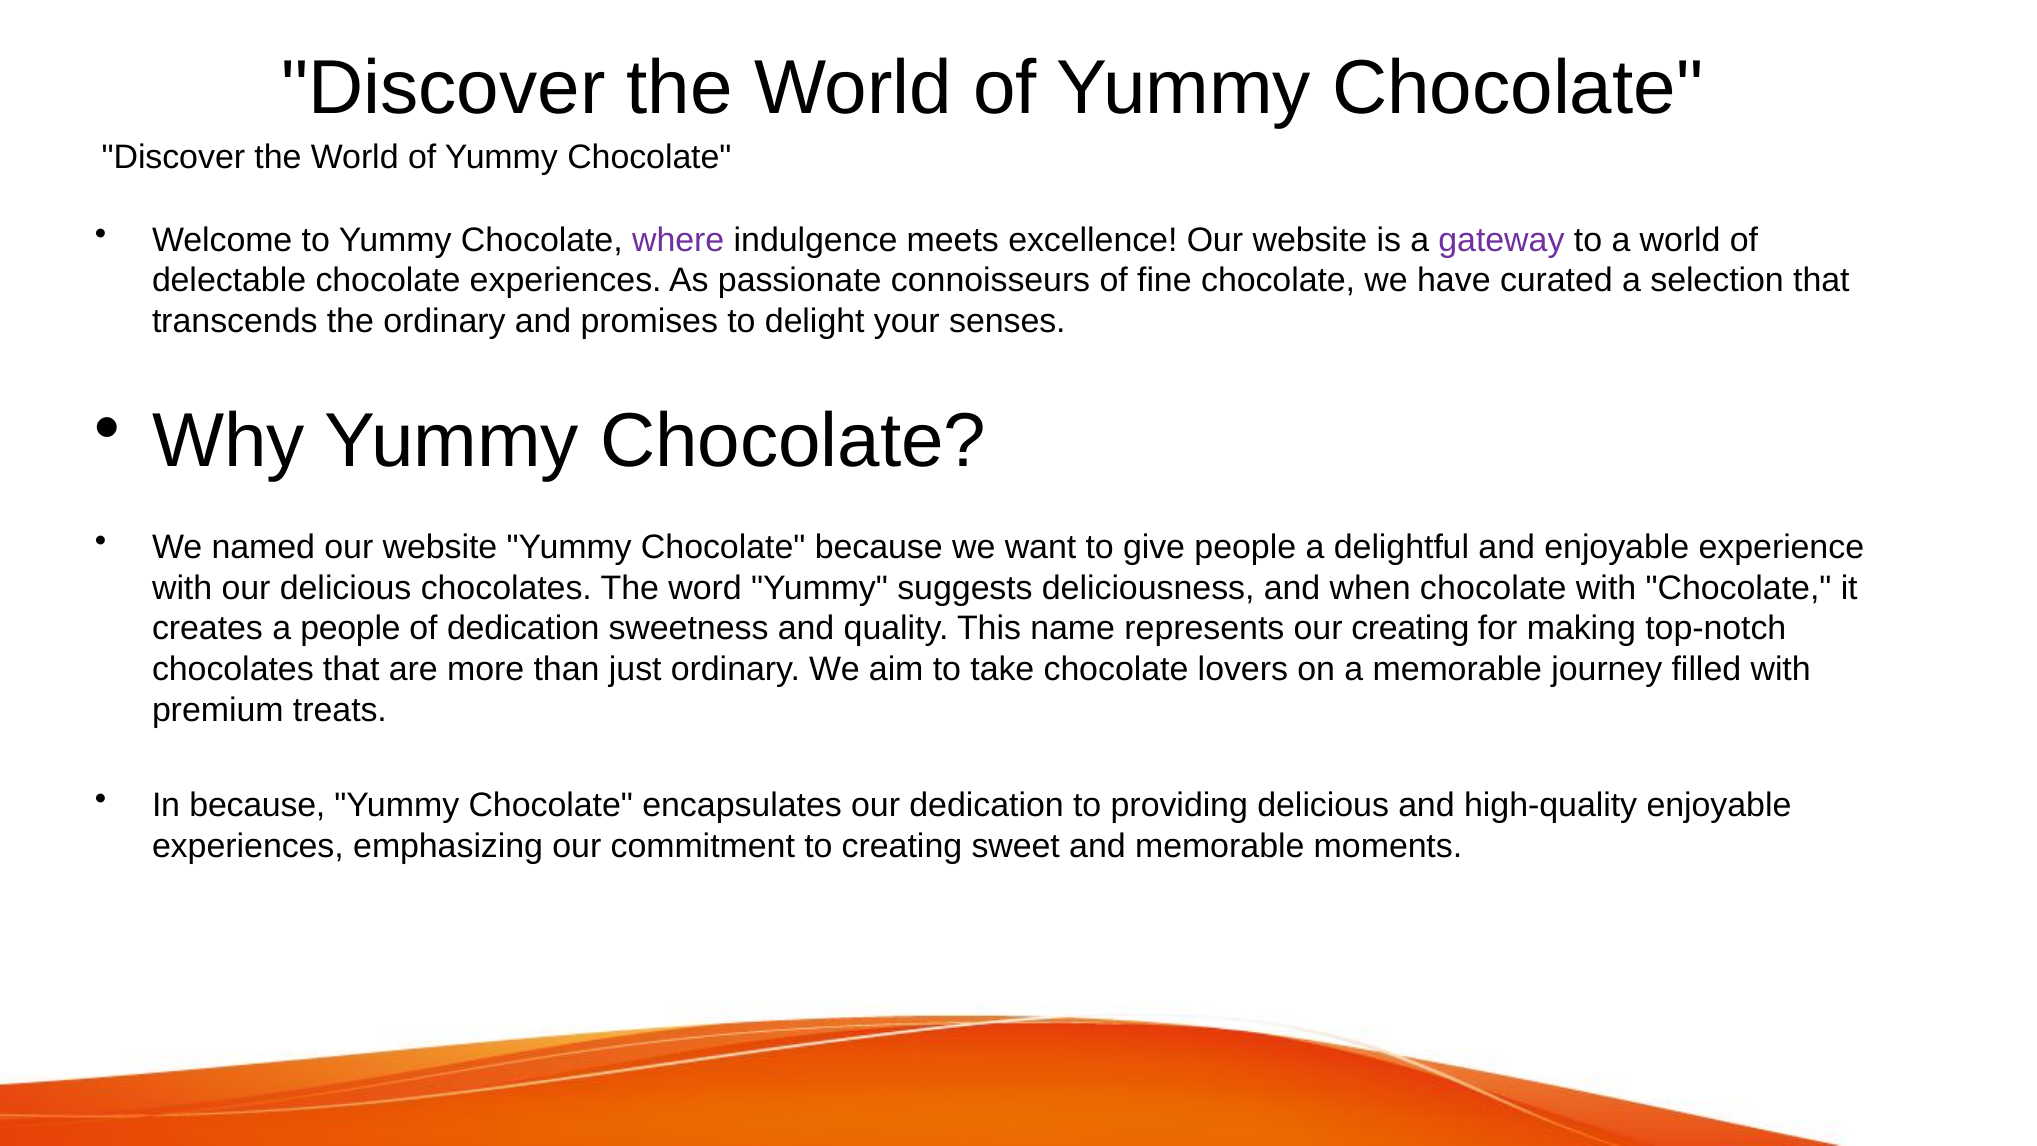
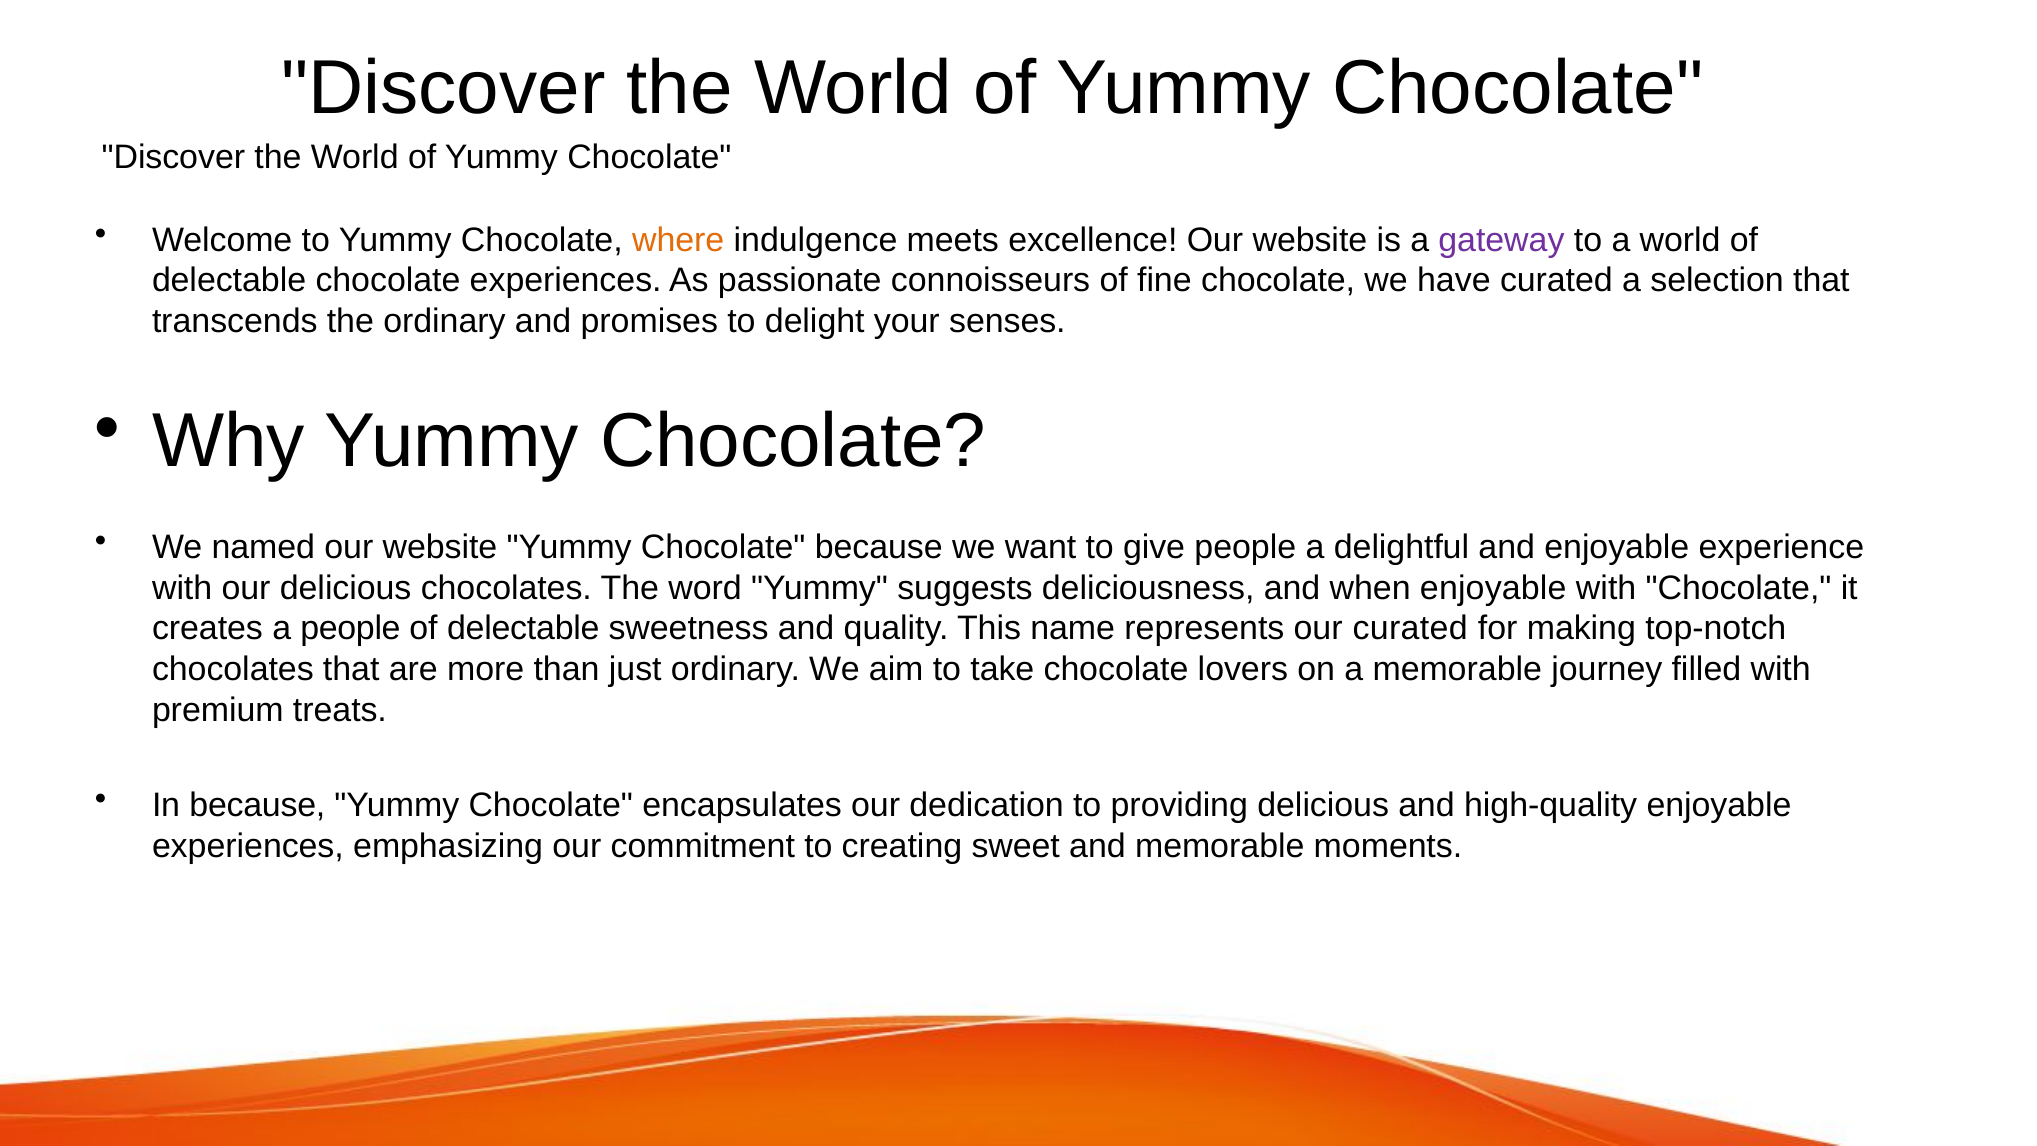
where colour: purple -> orange (678, 240)
when chocolate: chocolate -> enjoyable (1493, 588)
dedication: dedication -> delectable (523, 629)
our creating: creating -> curated (1410, 629)
